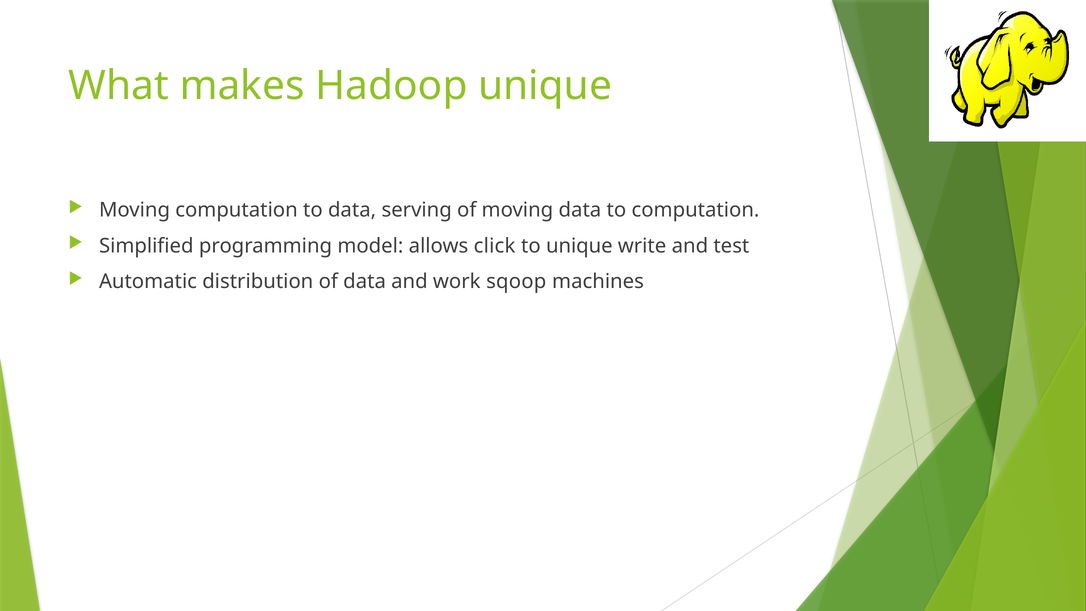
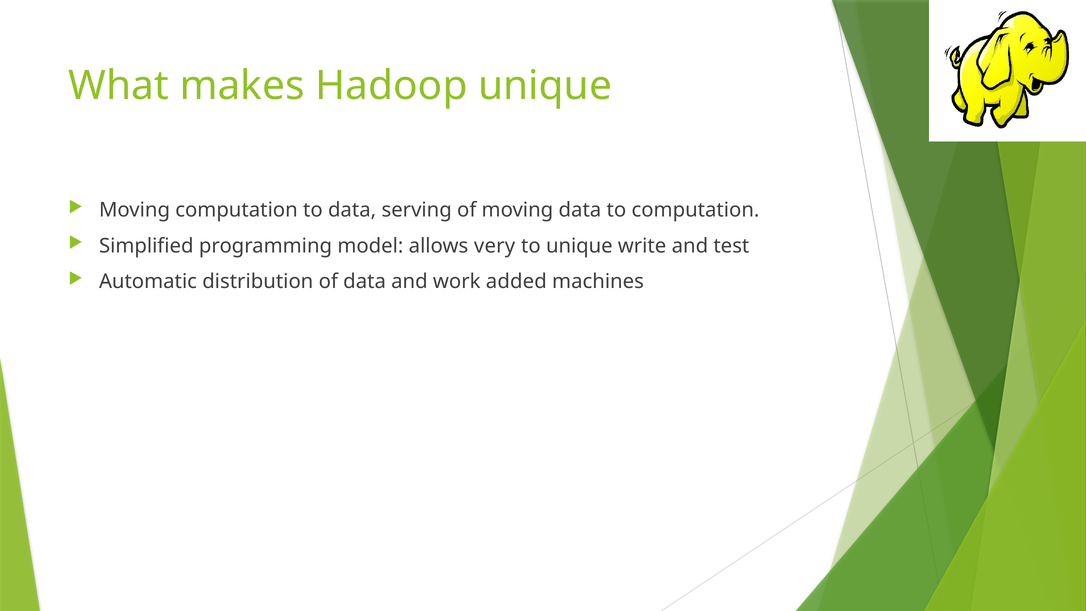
click: click -> very (495, 246)
sqoop: sqoop -> added (516, 282)
